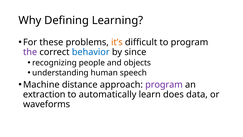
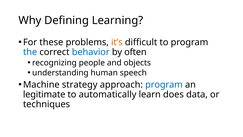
the colour: purple -> blue (30, 52)
since: since -> often (135, 52)
distance: distance -> strategy (80, 84)
program colour: purple -> blue (164, 84)
extraction: extraction -> legitimate (44, 94)
waveforms: waveforms -> techniques (47, 104)
